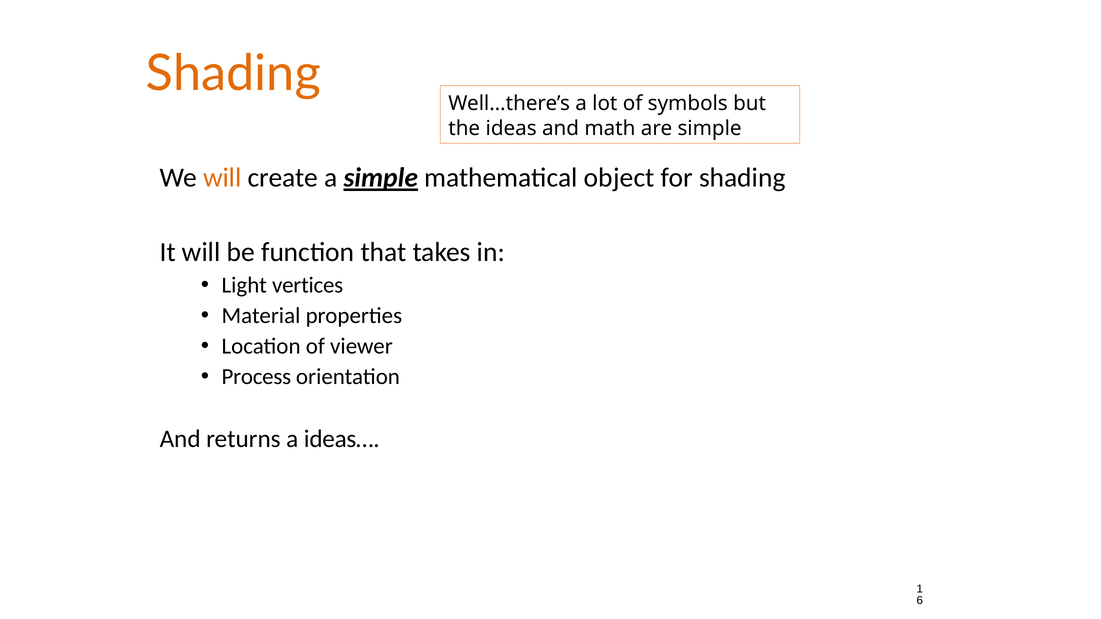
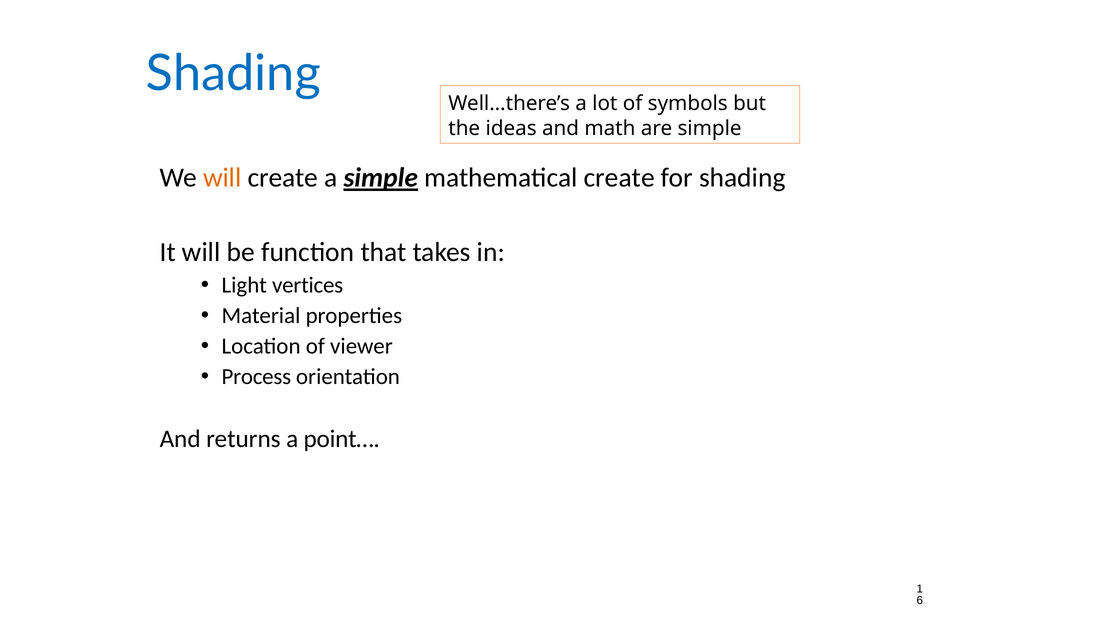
Shading colour: orange -> blue (233, 74)
mathematical object: object -> create (619, 178)
ideas…: ideas… -> point… (342, 439)
